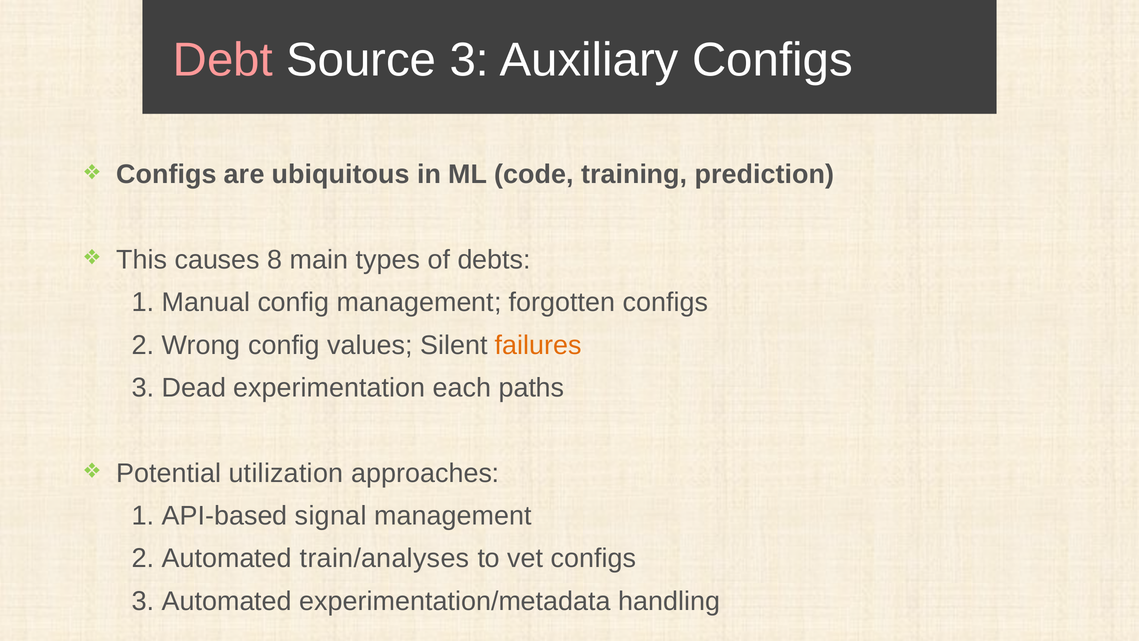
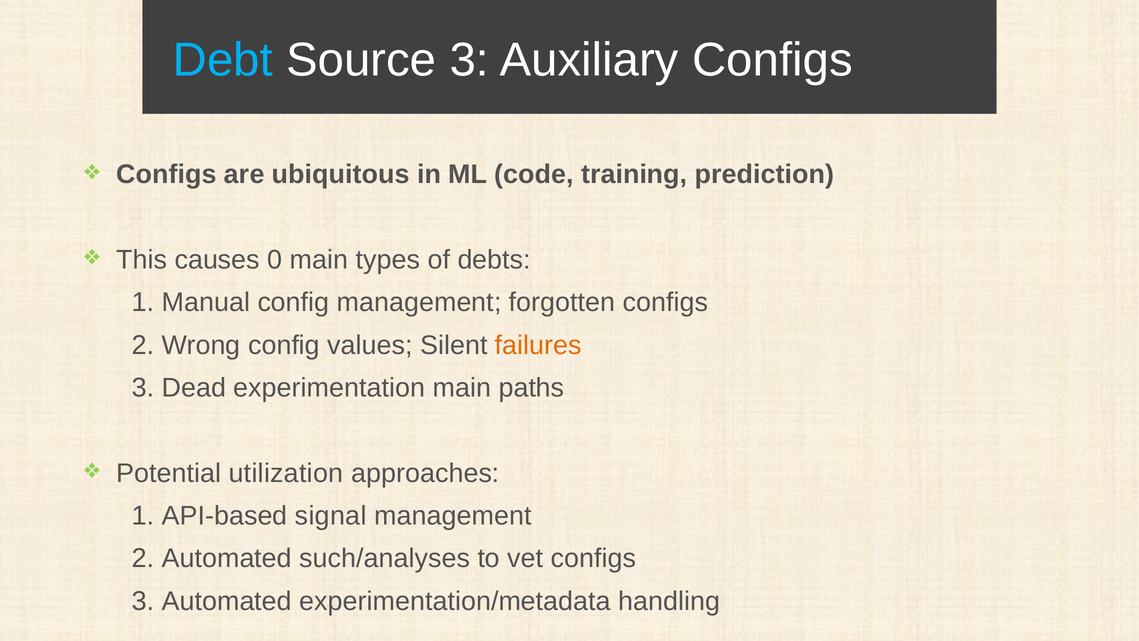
Debt colour: pink -> light blue (223, 60)
8: 8 -> 0 (275, 260)
experimentation each: each -> main (462, 388)
train/analyses: train/analyses -> such/analyses (385, 558)
